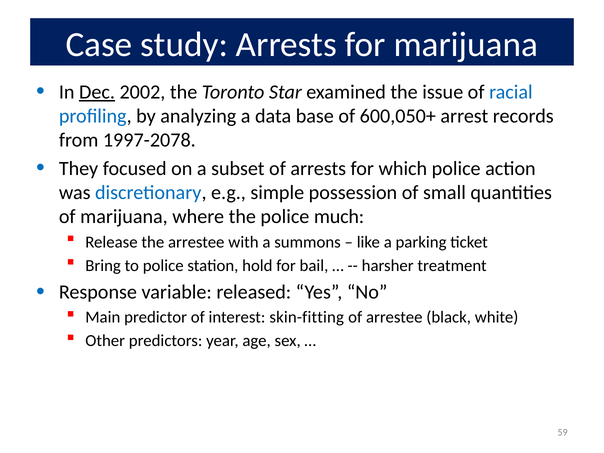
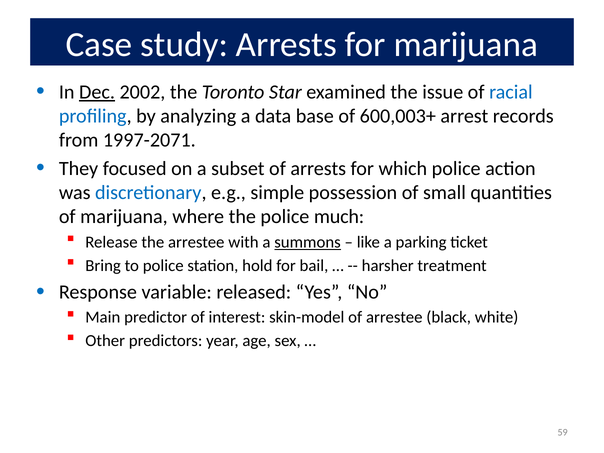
600,050+: 600,050+ -> 600,003+ (398, 116)
1997-2078: 1997-2078 -> 1997-2071 (149, 140)
summons underline: none -> present (308, 242)
skin-fitting: skin-fitting -> skin-model (307, 317)
